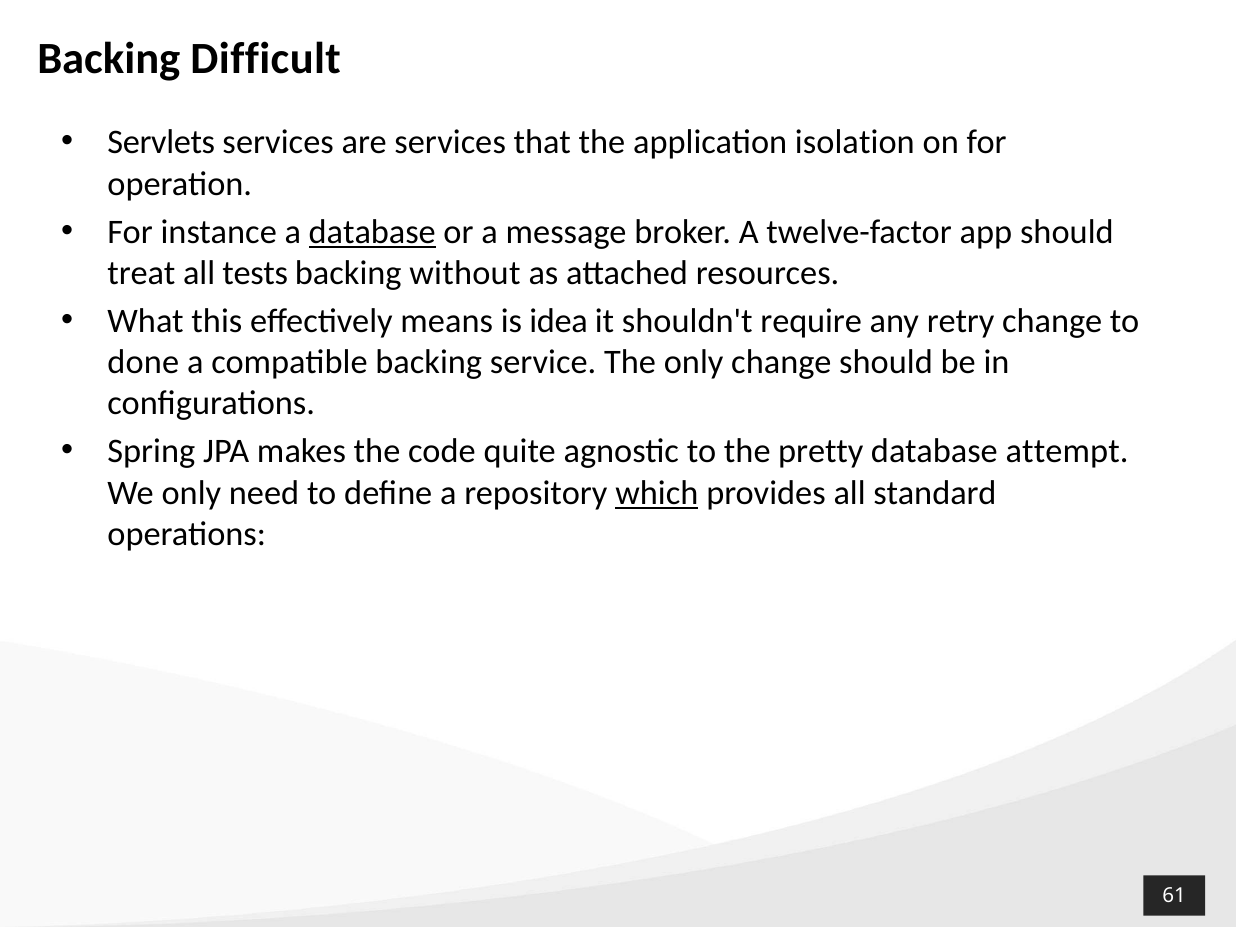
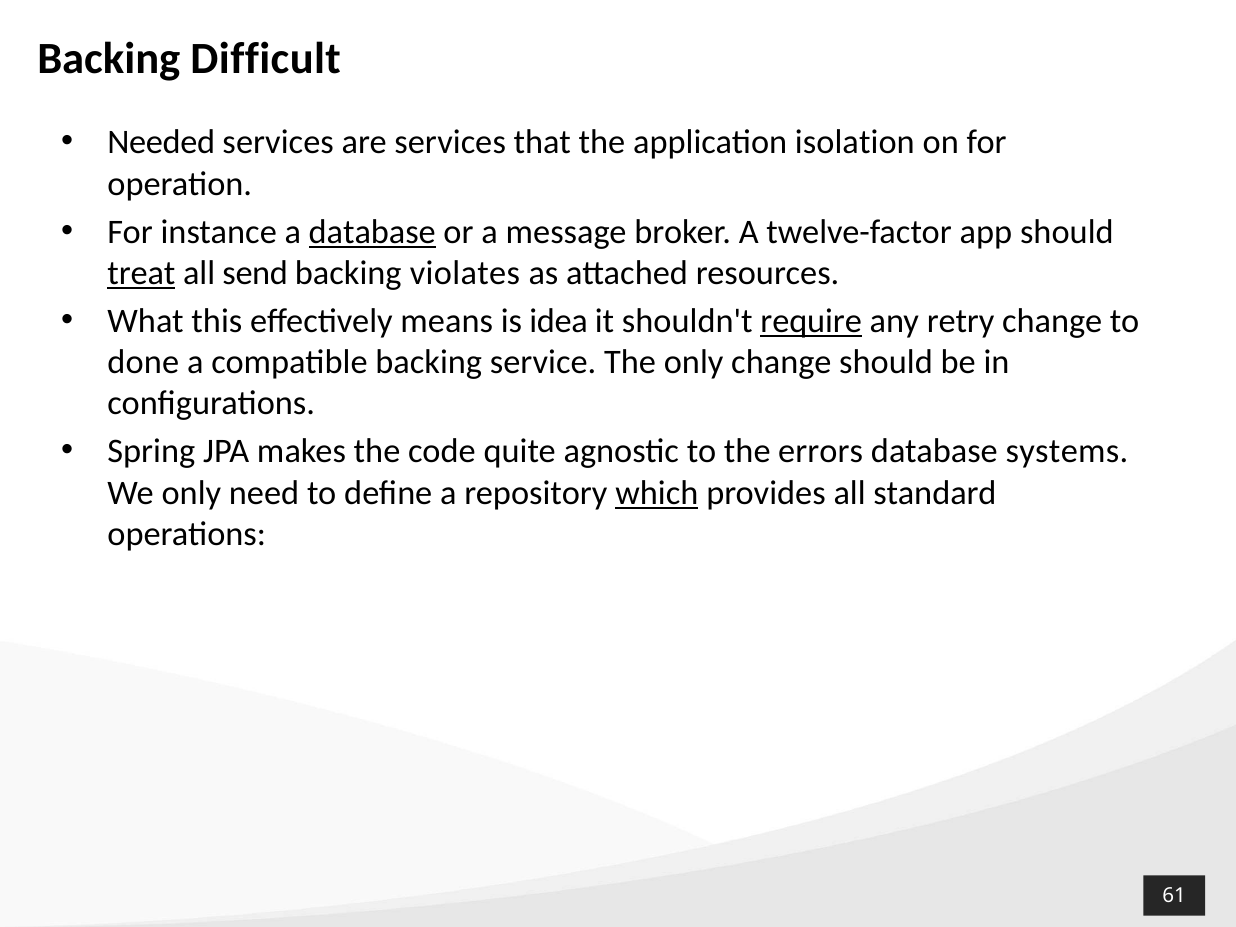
Servlets: Servlets -> Needed (161, 142)
treat underline: none -> present (141, 273)
tests: tests -> send (255, 273)
without: without -> violates (465, 273)
require underline: none -> present (811, 321)
pretty: pretty -> errors (821, 452)
attempt: attempt -> systems (1067, 452)
